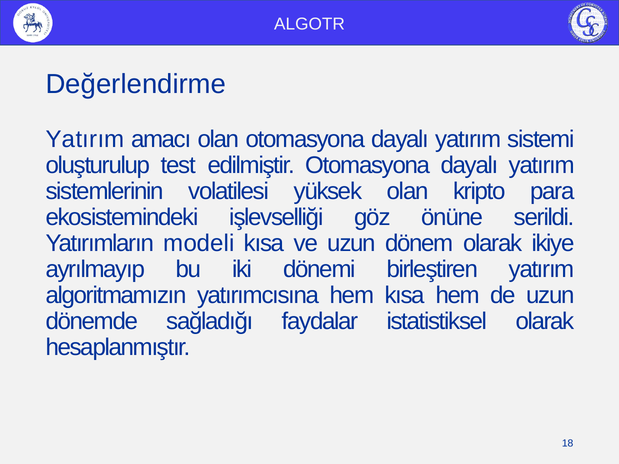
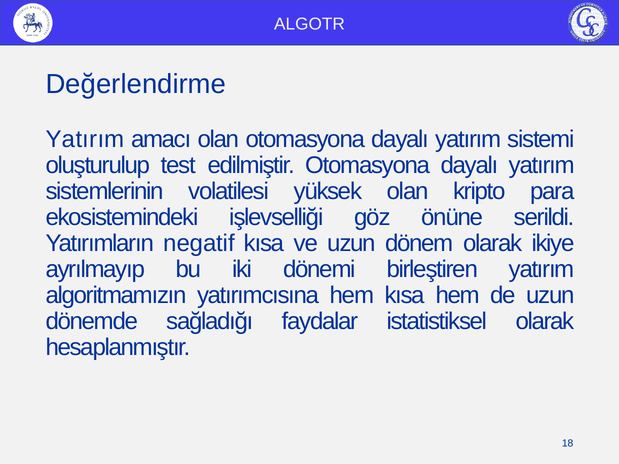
modeli: modeli -> negatif (199, 244)
